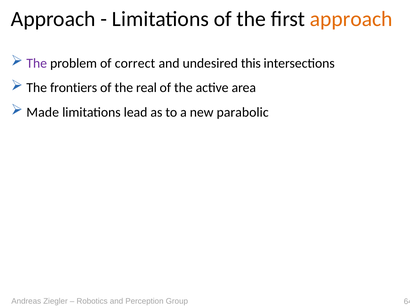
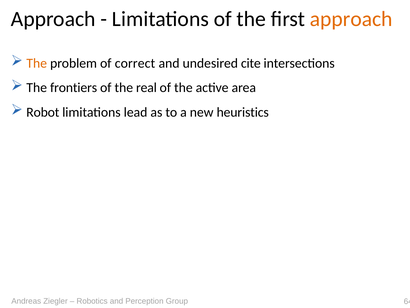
The colour: purple -> orange (37, 63)
this: this -> cite (251, 63)
Made: Made -> Robot (43, 112)
parabolic: parabolic -> heuristics (243, 112)
